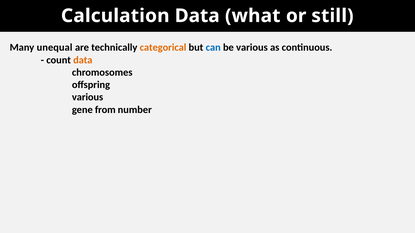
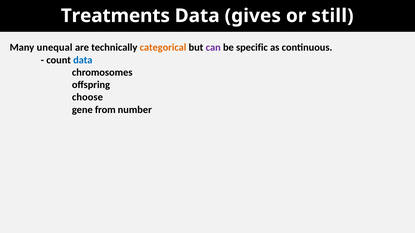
Calculation: Calculation -> Treatments (115, 16)
what: what -> gives (253, 16)
can colour: blue -> purple (213, 48)
be various: various -> specific (252, 48)
data colour: orange -> blue (83, 60)
various: various -> choose (87, 97)
